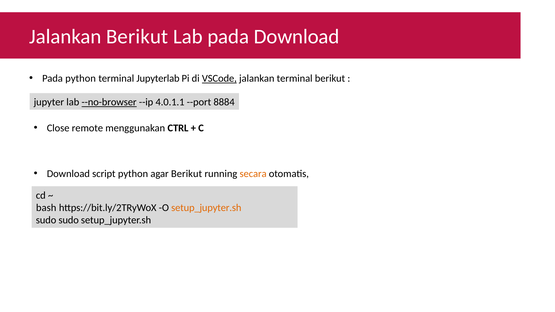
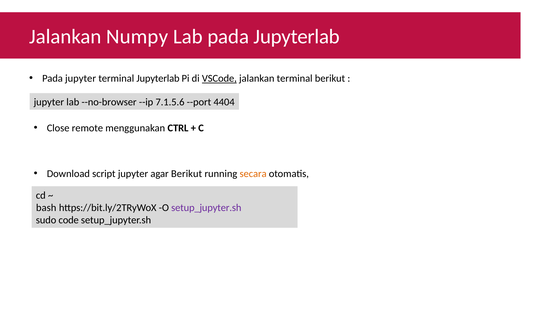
Jalankan Berikut: Berikut -> Numpy (137, 37)
pada Download: Download -> Jupyterlab (297, 37)
Pada python: python -> jupyter (81, 78)
--no-browser underline: present -> none (109, 102)
4.0.1.1: 4.0.1.1 -> 7.1.5.6 (170, 102)
8884: 8884 -> 4404 (224, 102)
script python: python -> jupyter (133, 174)
setup_jupyter.sh colour: orange -> purple (206, 208)
sudo sudo: sudo -> code (69, 220)
